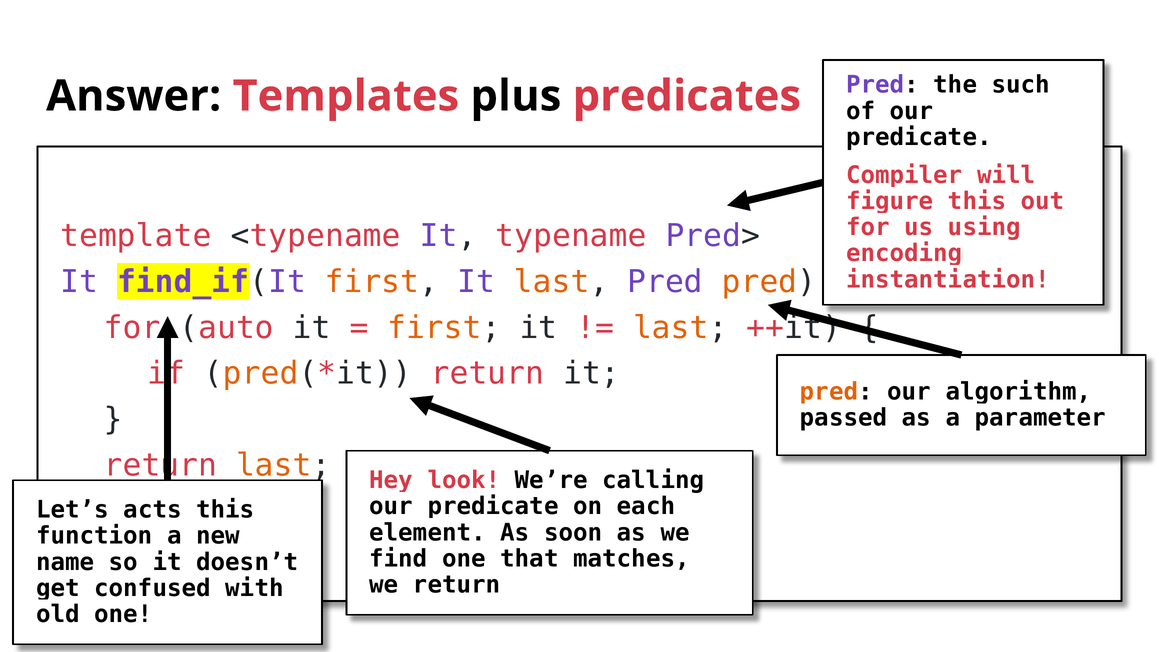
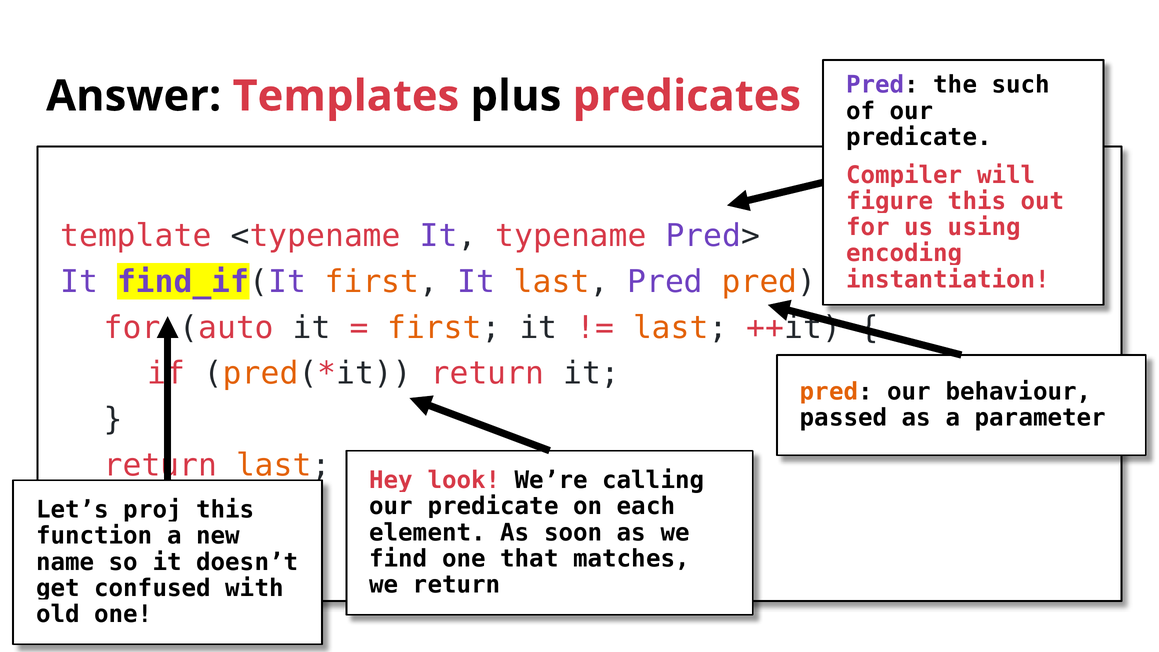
algorithm: algorithm -> behaviour (1018, 392)
acts: acts -> proj (153, 510)
